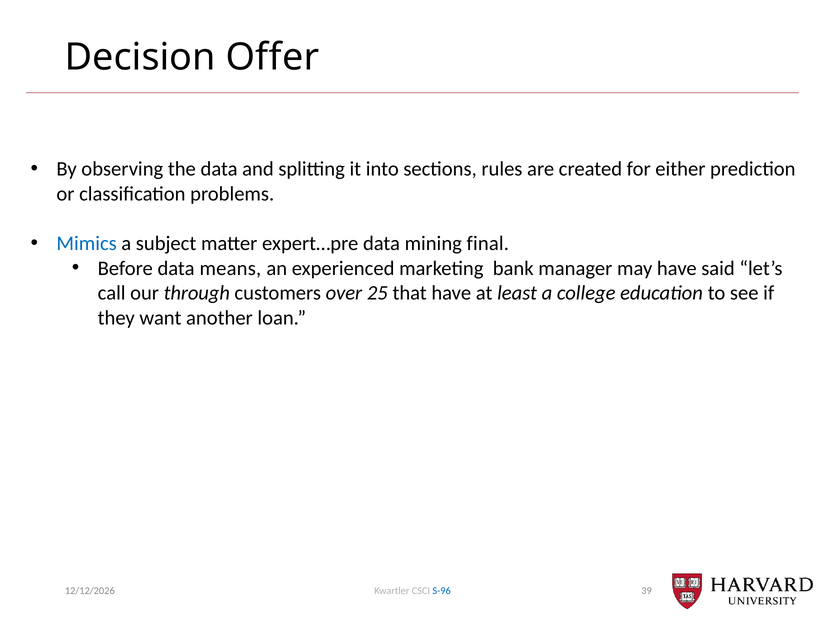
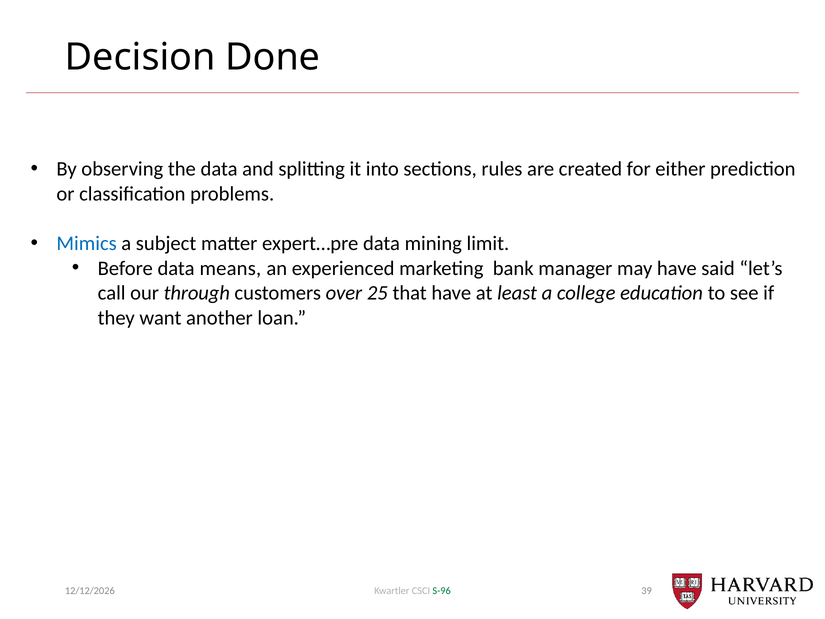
Offer: Offer -> Done (273, 57)
final: final -> limit (488, 243)
S-96 colour: blue -> green (442, 591)
